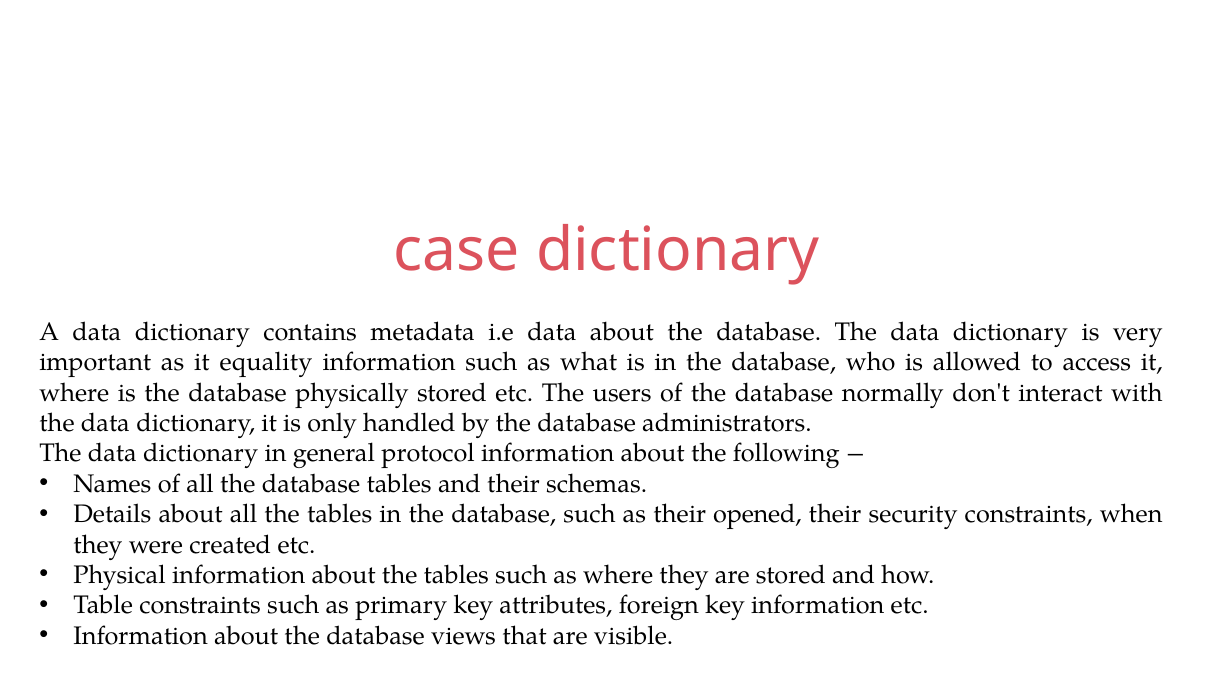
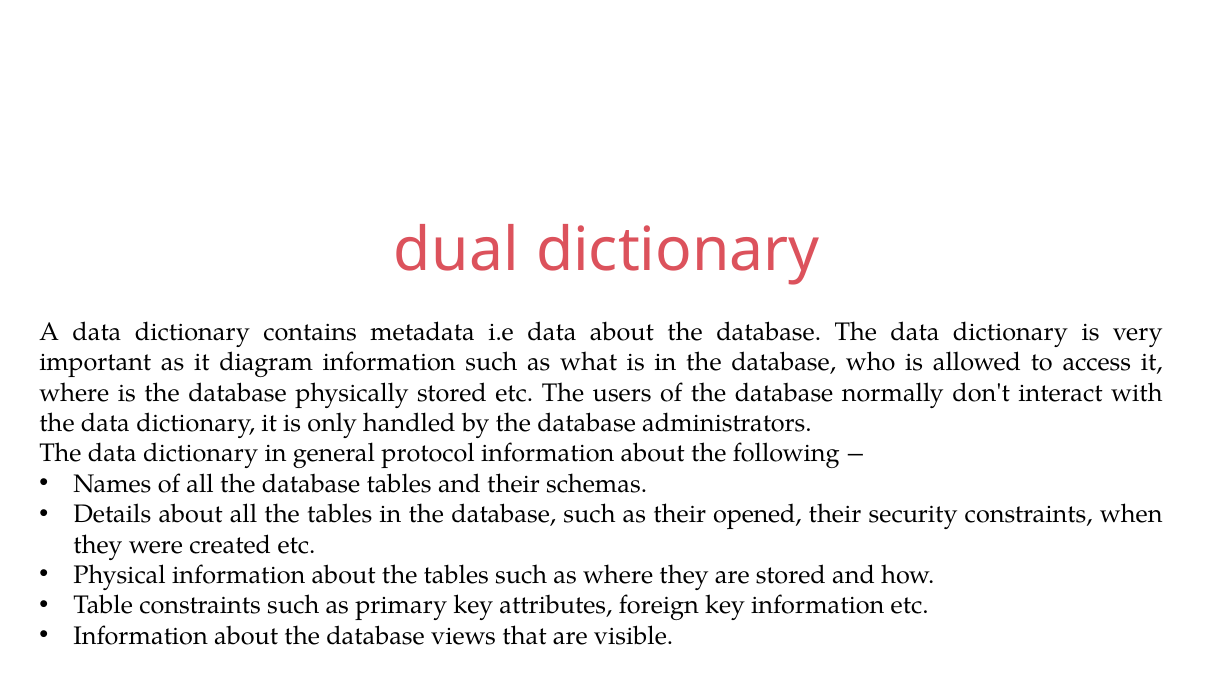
case: case -> dual (456, 250)
equality: equality -> diagram (266, 362)
